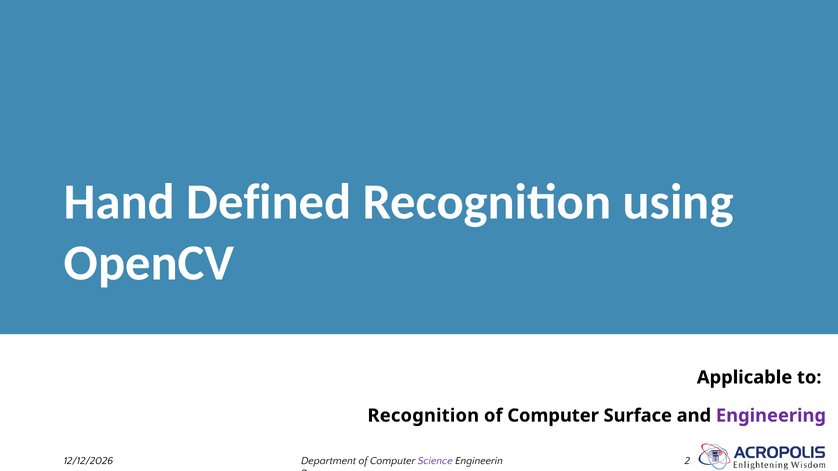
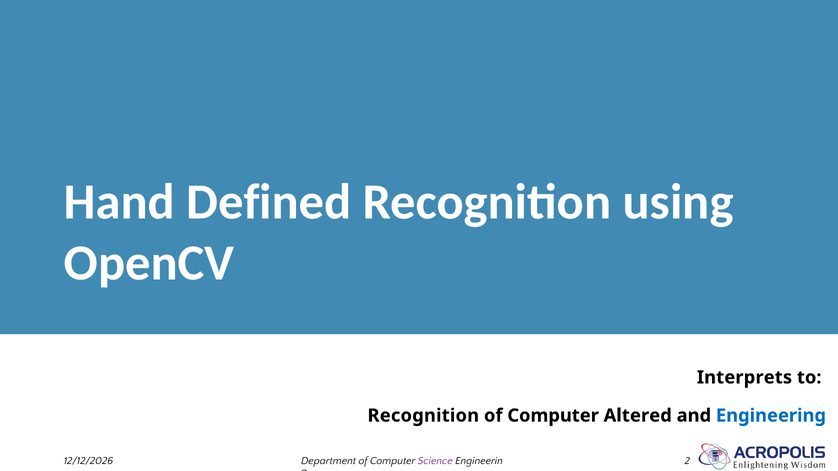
Applicable: Applicable -> Interprets (744, 378)
Surface: Surface -> Altered (638, 416)
Engineering colour: purple -> blue (771, 416)
